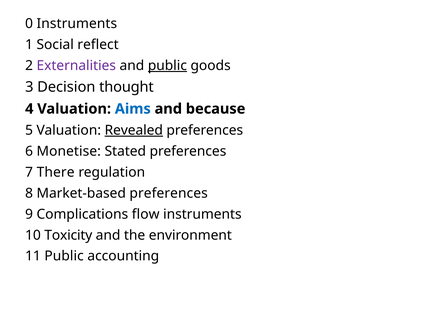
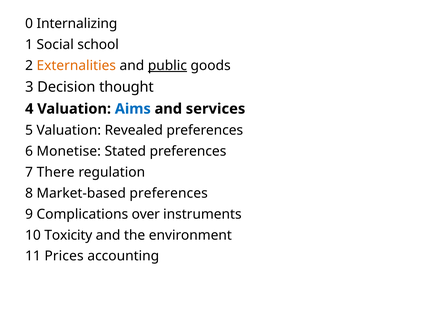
0 Instruments: Instruments -> Internalizing (77, 24)
reflect: reflect -> school (98, 45)
Externalities colour: purple -> orange (76, 66)
because: because -> services (216, 109)
Revealed underline: present -> none (134, 130)
flow: flow -> over (146, 214)
11 Public: Public -> Prices (64, 256)
